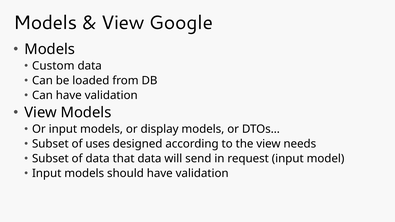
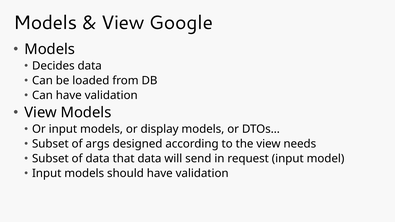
Custom: Custom -> Decides (53, 66)
uses: uses -> args (98, 144)
